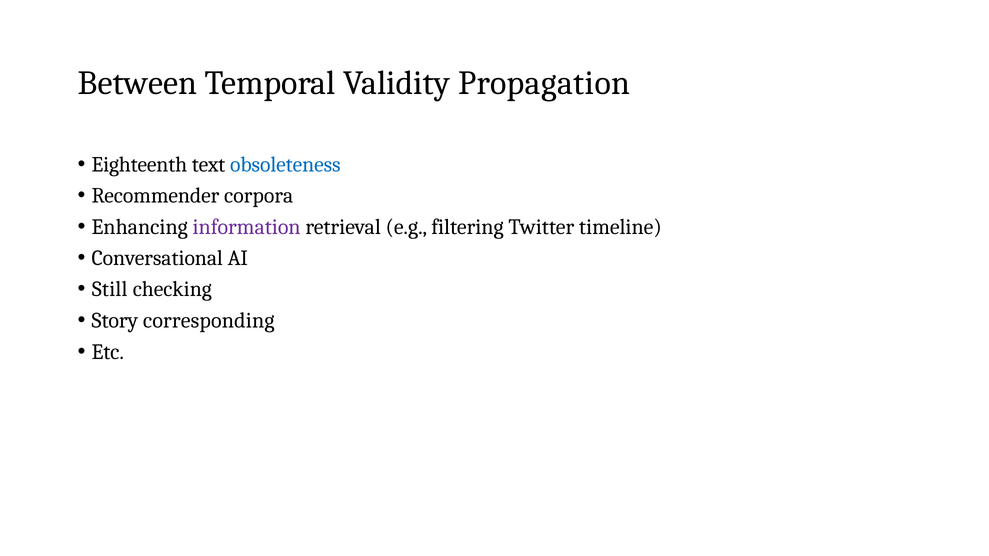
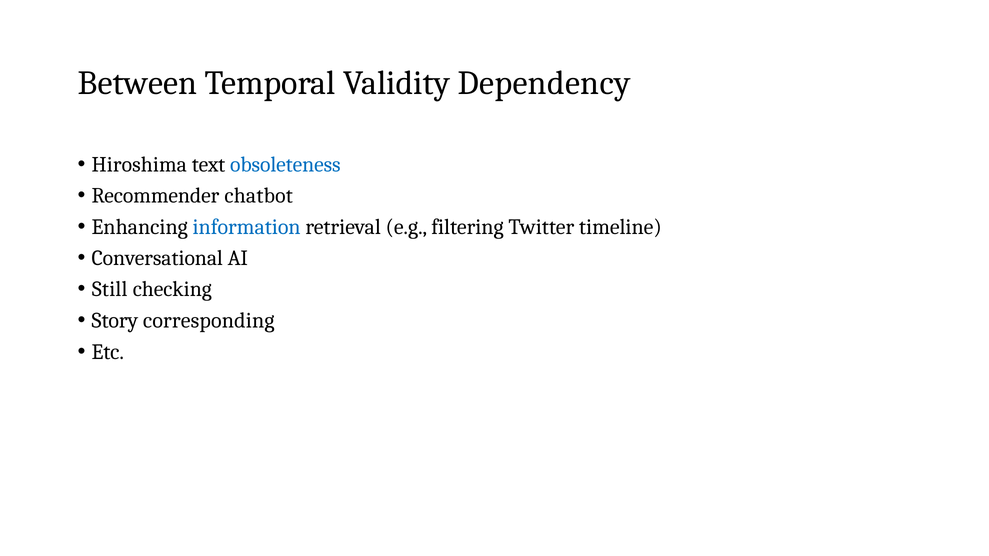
Propagation: Propagation -> Dependency (544, 83)
Eighteenth: Eighteenth -> Hiroshima (139, 165)
corpora: corpora -> chatbot (259, 196)
information colour: purple -> blue (247, 227)
